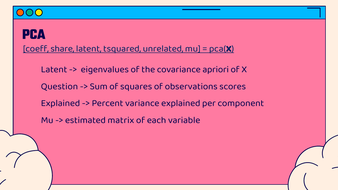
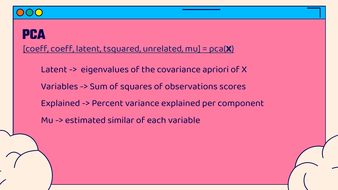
coeff share: share -> coeff (62, 49)
Question: Question -> Variables (59, 86)
matrix: matrix -> similar (121, 120)
